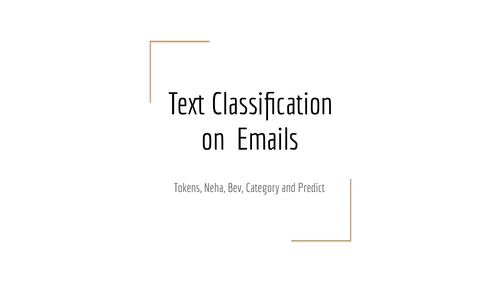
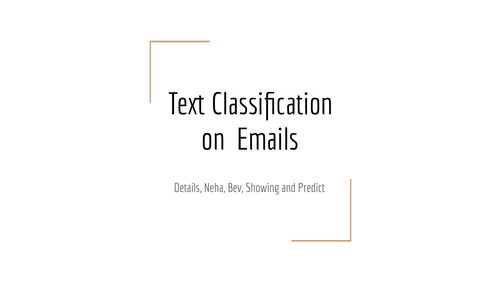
Tokens: Tokens -> Details (188, 188)
Category: Category -> Showing (263, 188)
